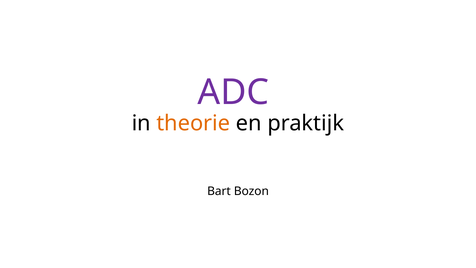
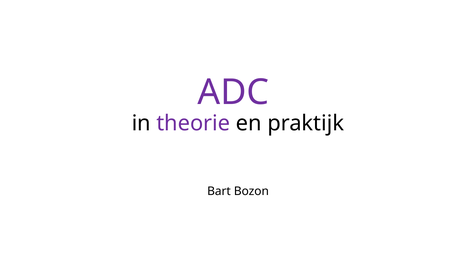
theorie colour: orange -> purple (193, 123)
